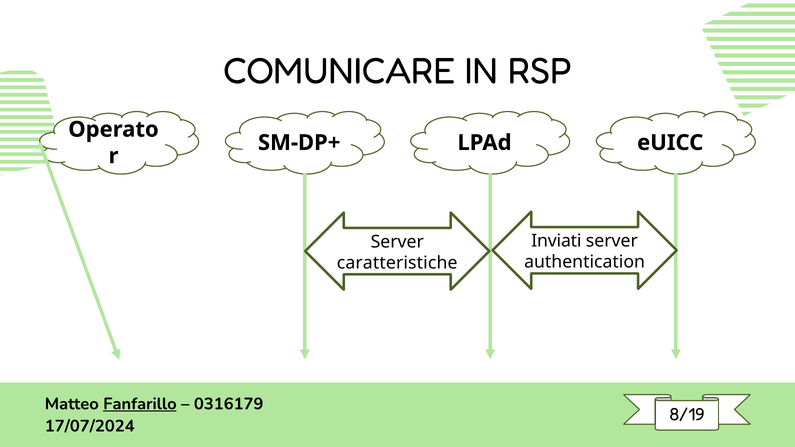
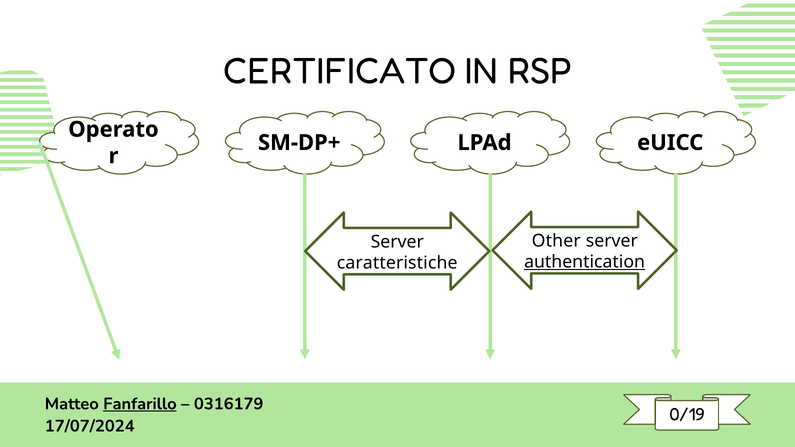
COMUNICARE: COMUNICARE -> CERTIFICATO (339, 71)
Inviati: Inviati -> Other (556, 241)
authentication underline: none -> present (585, 262)
8/19: 8/19 -> 0/19 (687, 415)
